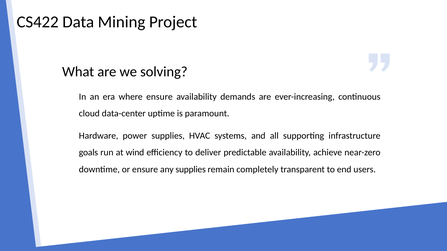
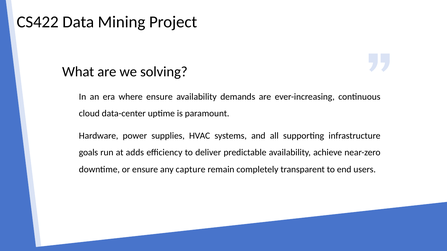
wind: wind -> adds (135, 153)
any supplies: supplies -> capture (191, 170)
